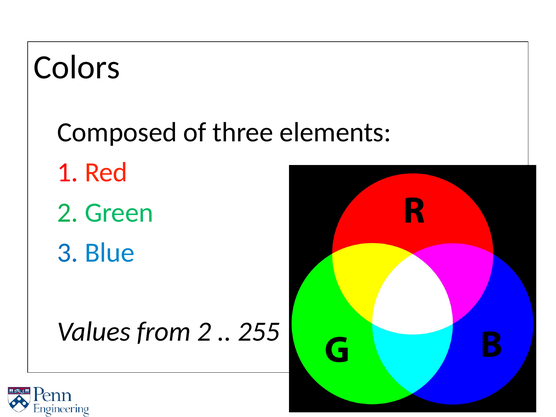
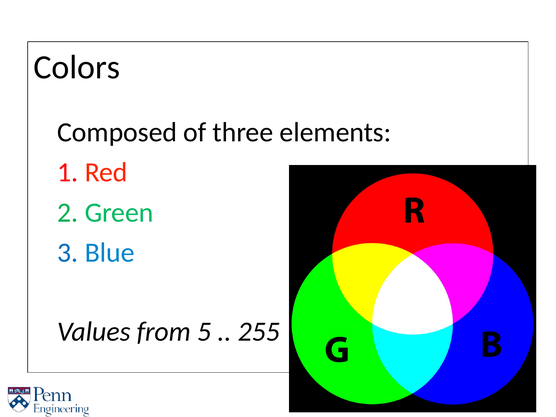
2: 2 -> 5 (204, 332)
